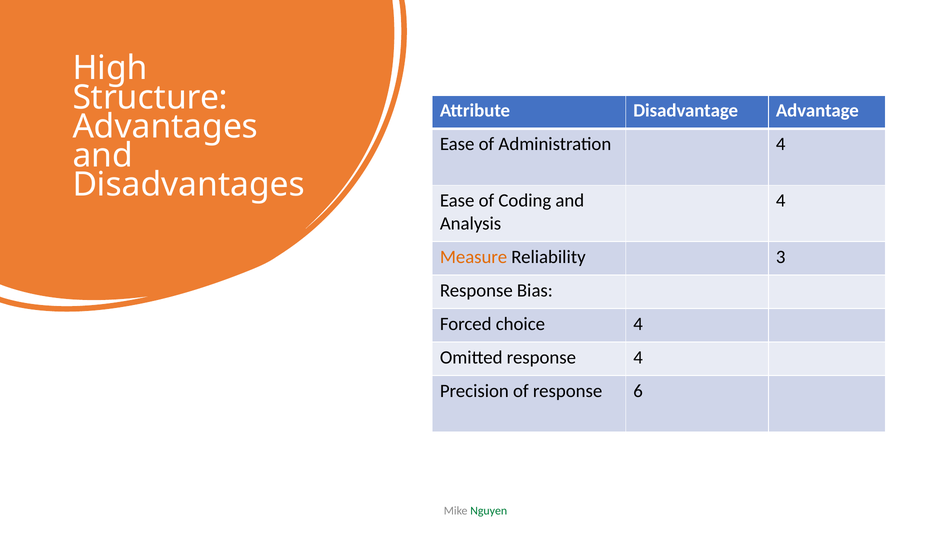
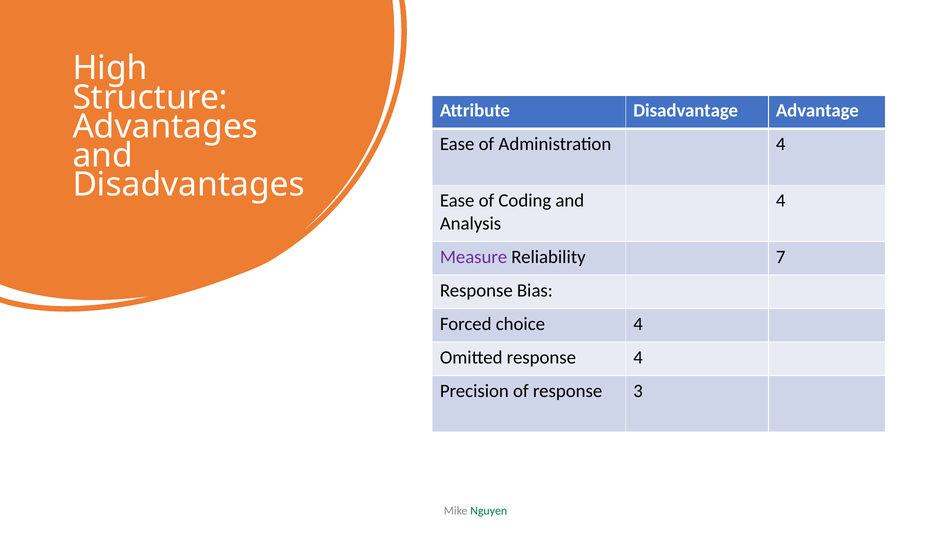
Measure colour: orange -> purple (474, 257)
3: 3 -> 7 (781, 257)
6: 6 -> 3 (638, 391)
